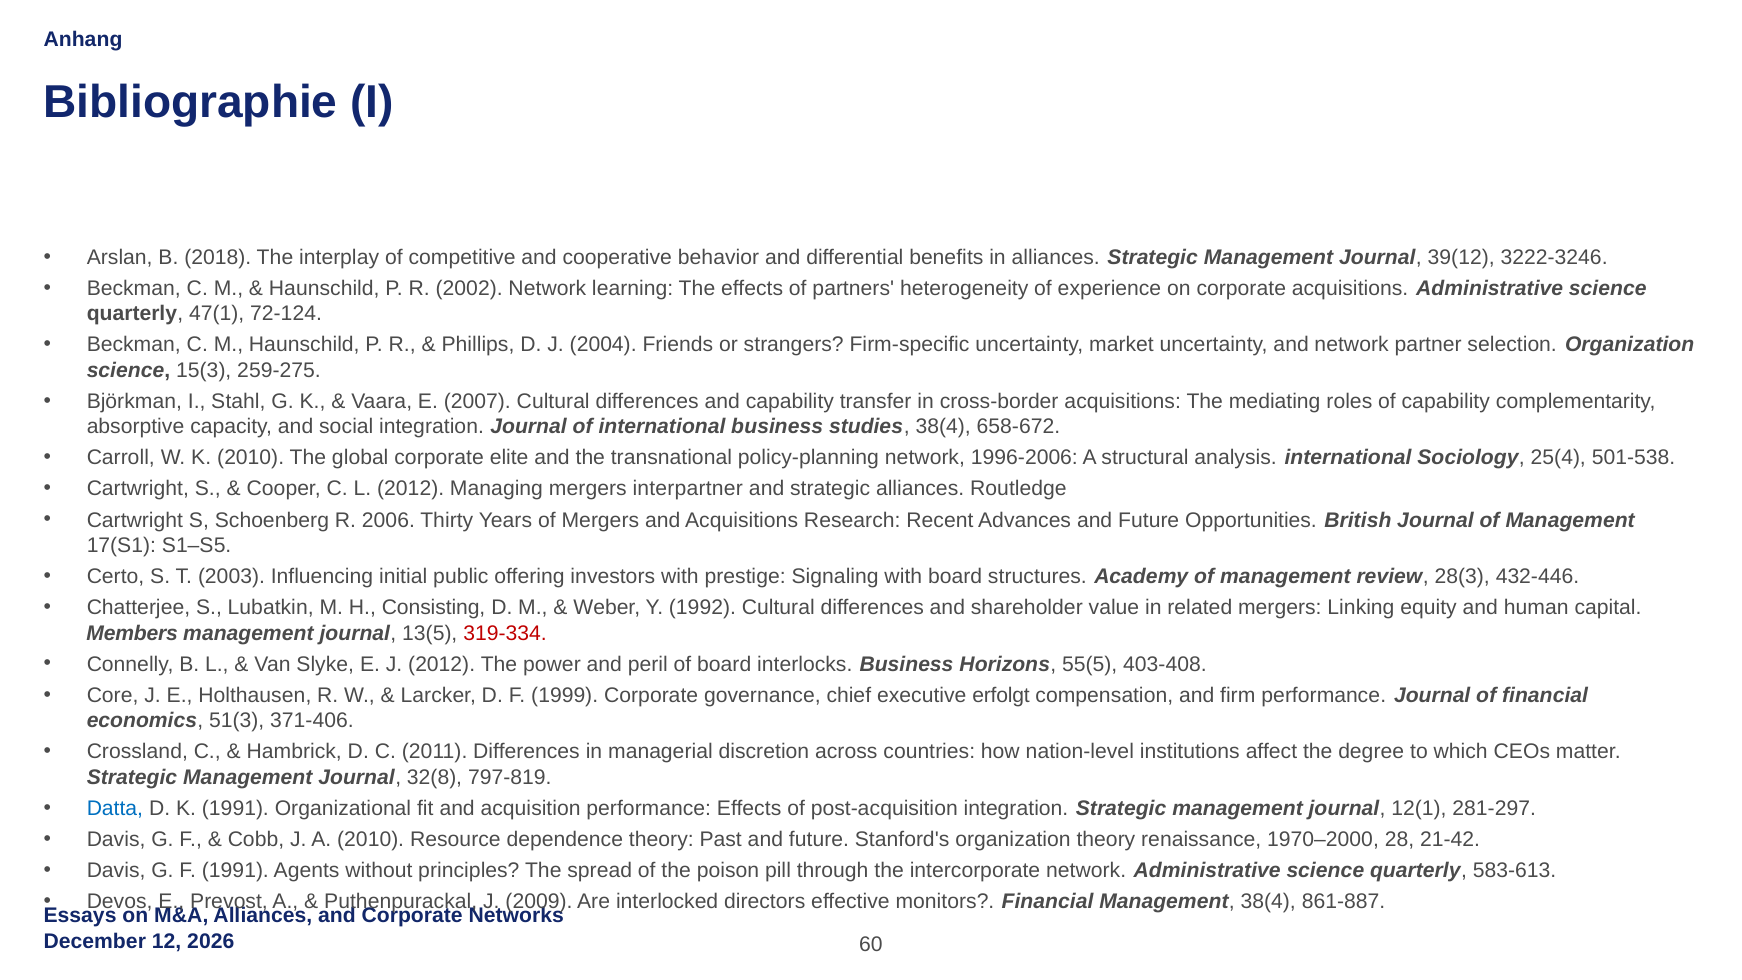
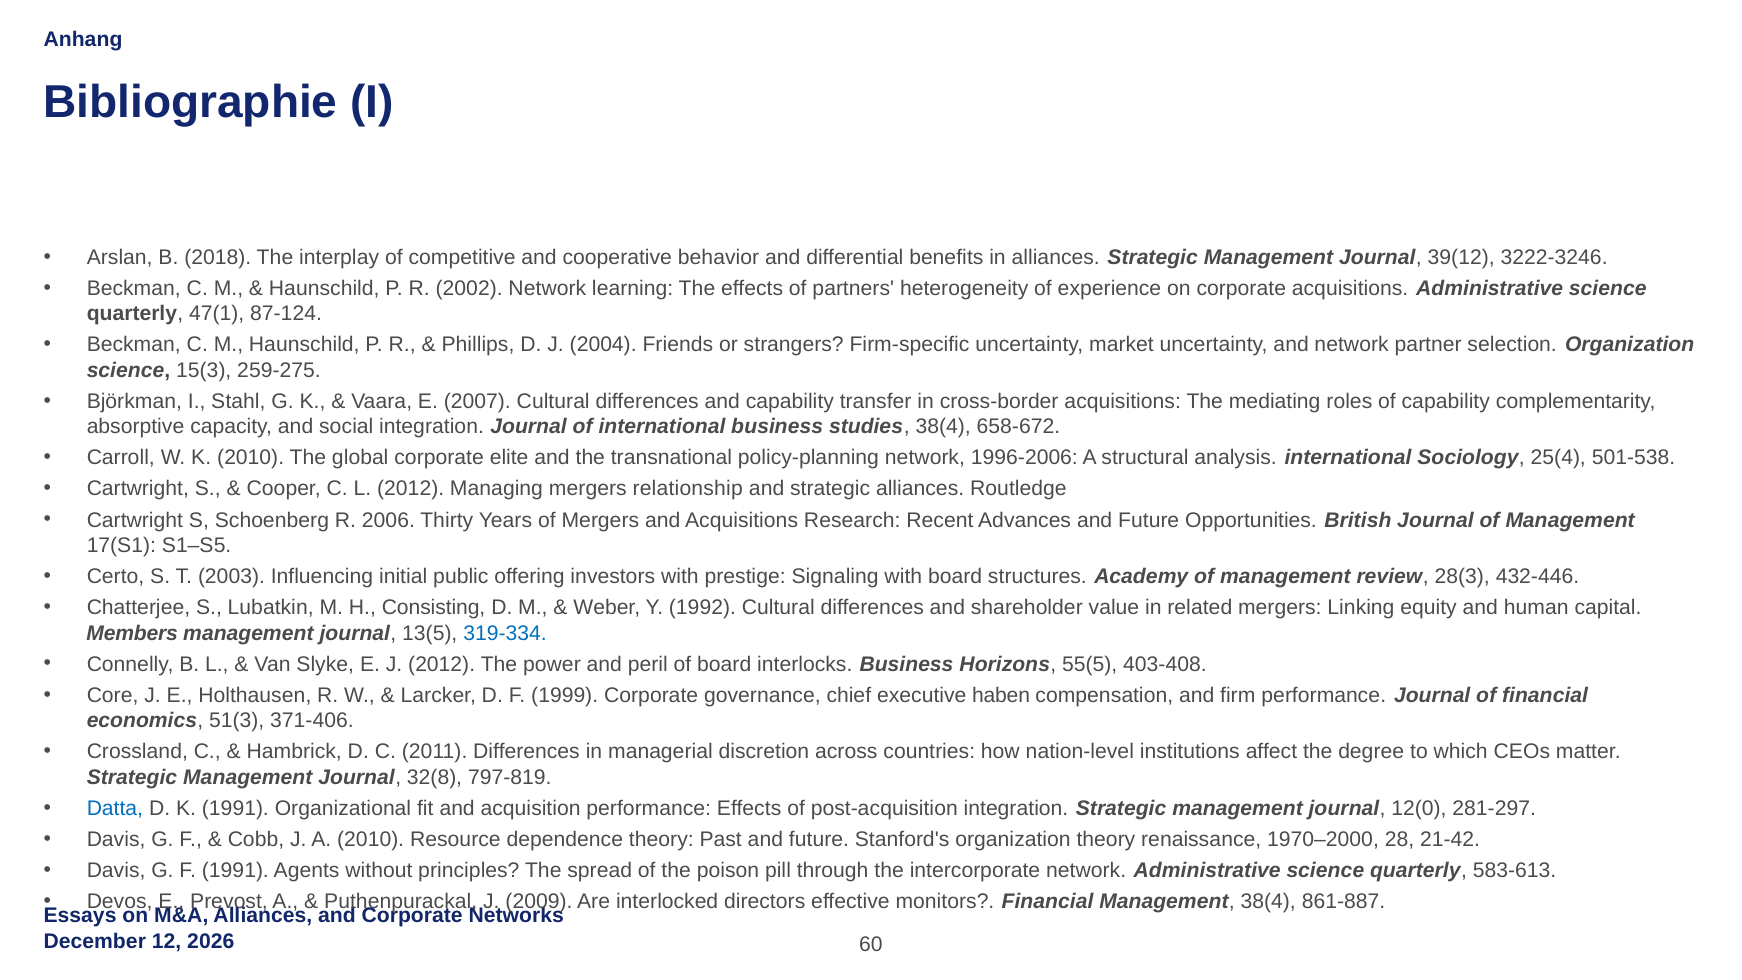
72-124: 72-124 -> 87-124 (286, 314)
interpartner: interpartner -> relationship (688, 489)
319-334 colour: red -> blue (505, 633)
erfolgt: erfolgt -> haben (1001, 696)
12(1: 12(1 -> 12(0 (1419, 809)
